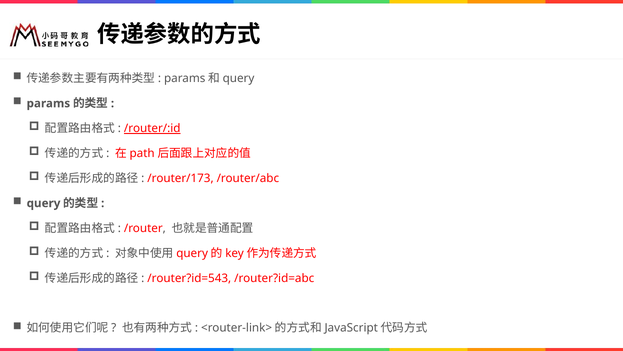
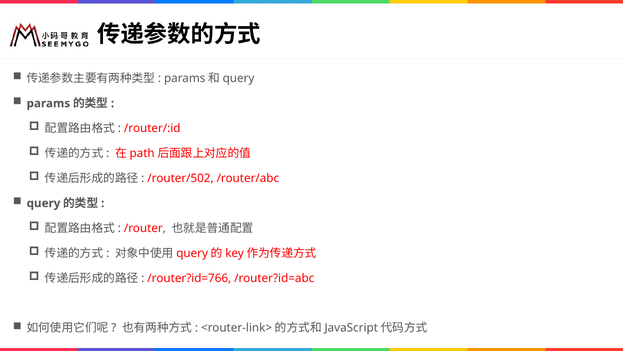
/router/:id underline: present -> none (152, 128)
/router/173: /router/173 -> /router/502 (180, 178)
/router?id=543: /router?id=543 -> /router?id=766 (189, 278)
